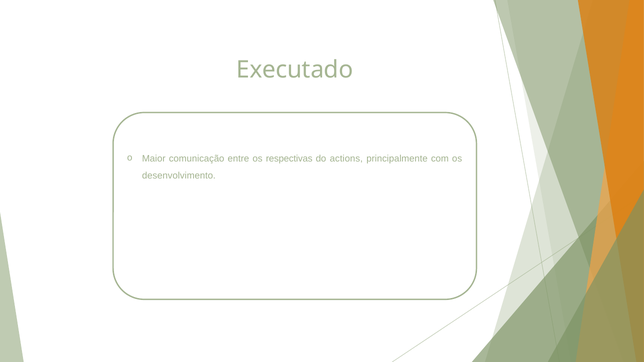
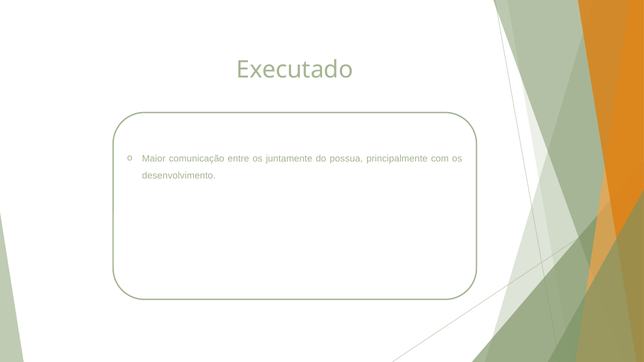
respectivas: respectivas -> juntamente (289, 159)
actions: actions -> possua (346, 159)
